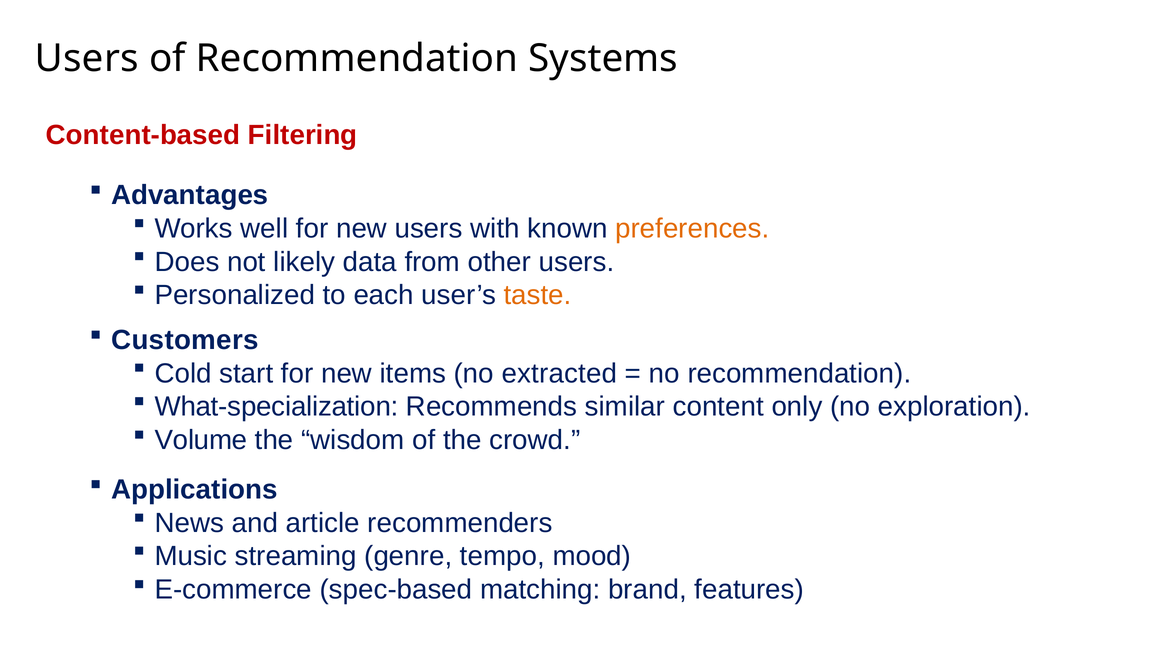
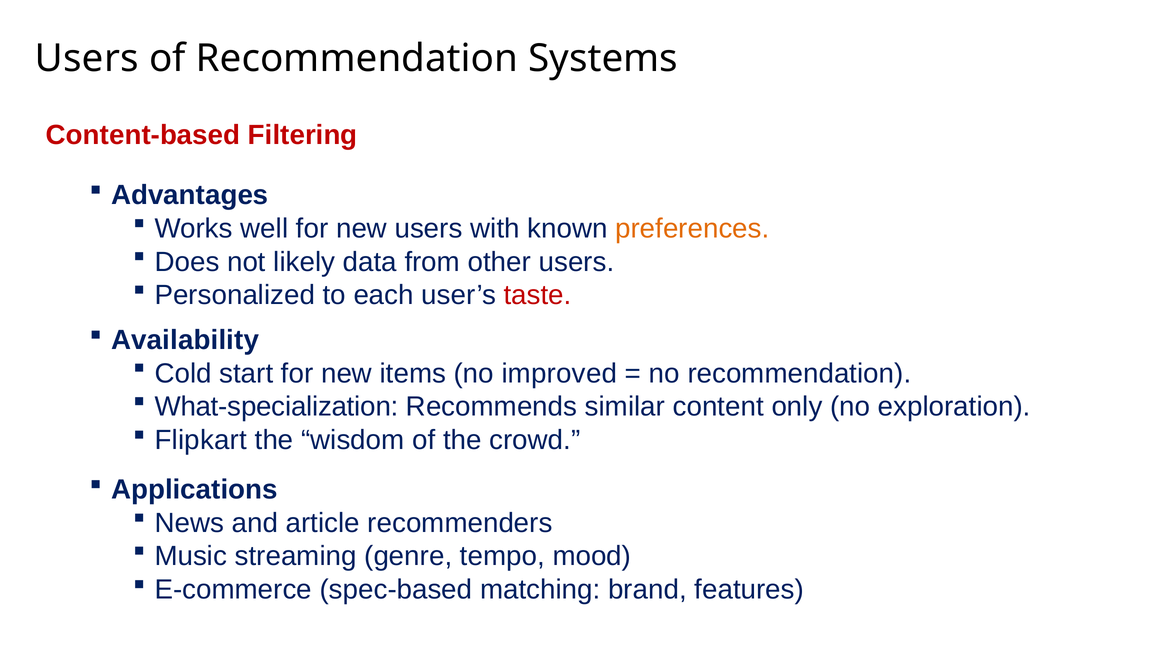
taste colour: orange -> red (538, 295)
Customers: Customers -> Availability (185, 340)
extracted: extracted -> improved (559, 373)
Volume: Volume -> Flipkart (201, 440)
